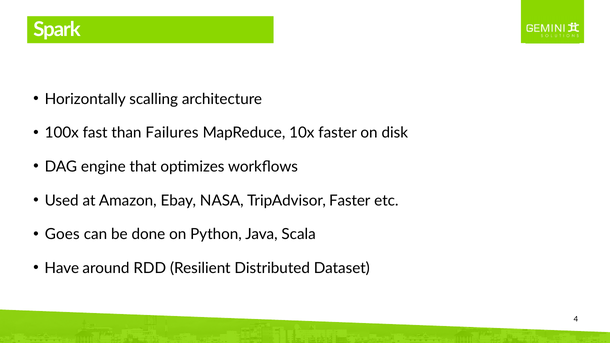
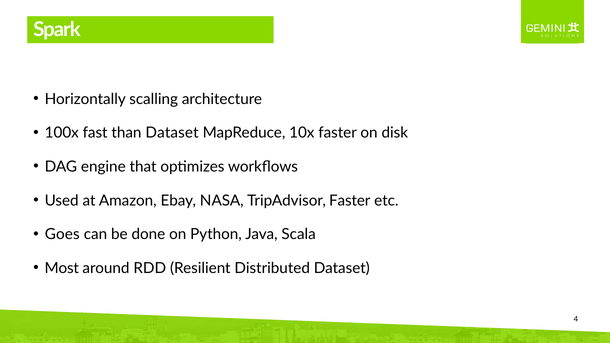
than Failures: Failures -> Dataset (172, 133)
Have: Have -> Most (62, 268)
